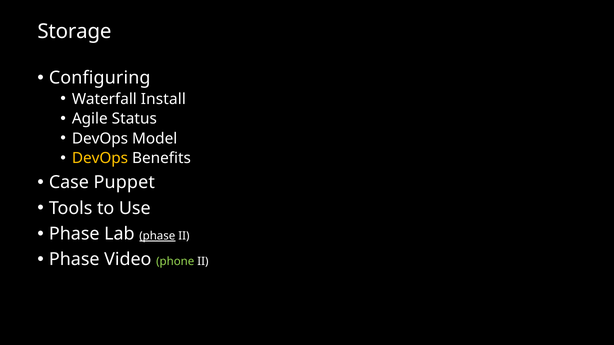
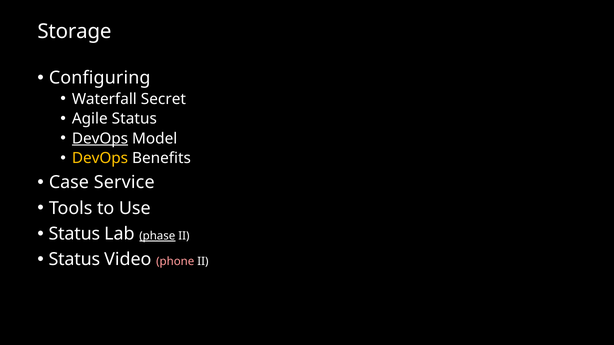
Install: Install -> Secret (163, 99)
DevOps underline: none -> present (100, 139)
Puppet: Puppet -> Service (124, 183)
Phase: Phase -> Status (74, 234)
Phase: Phase -> Status (74, 260)
phone colour: light green -> pink (175, 262)
